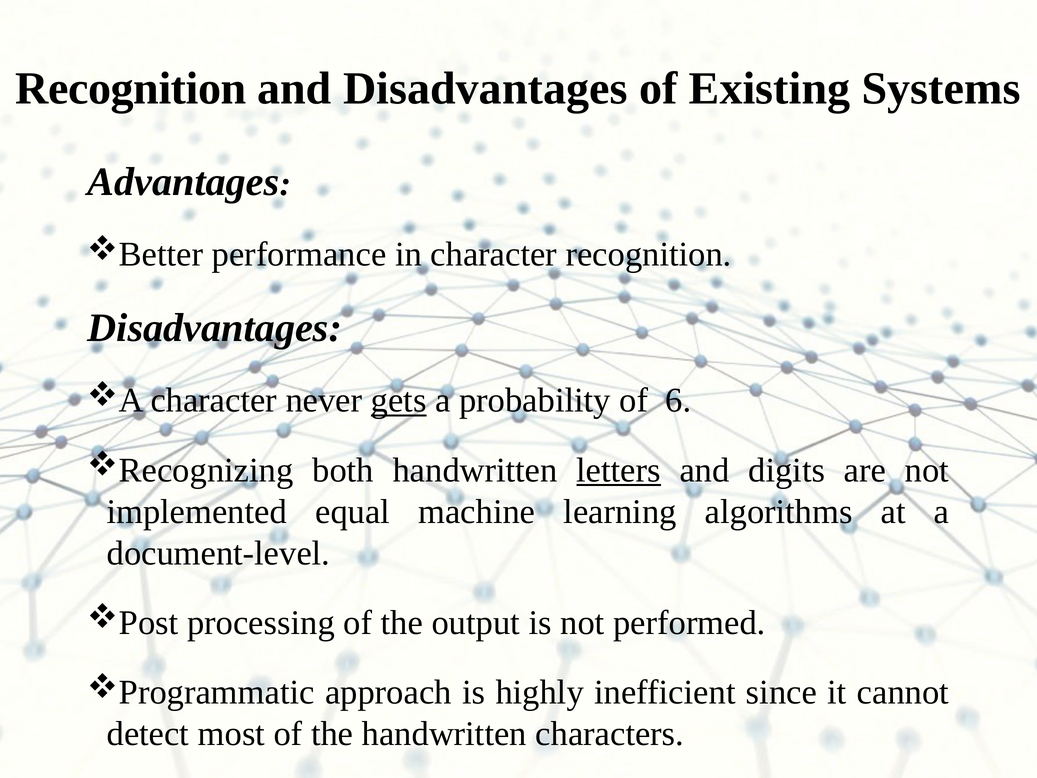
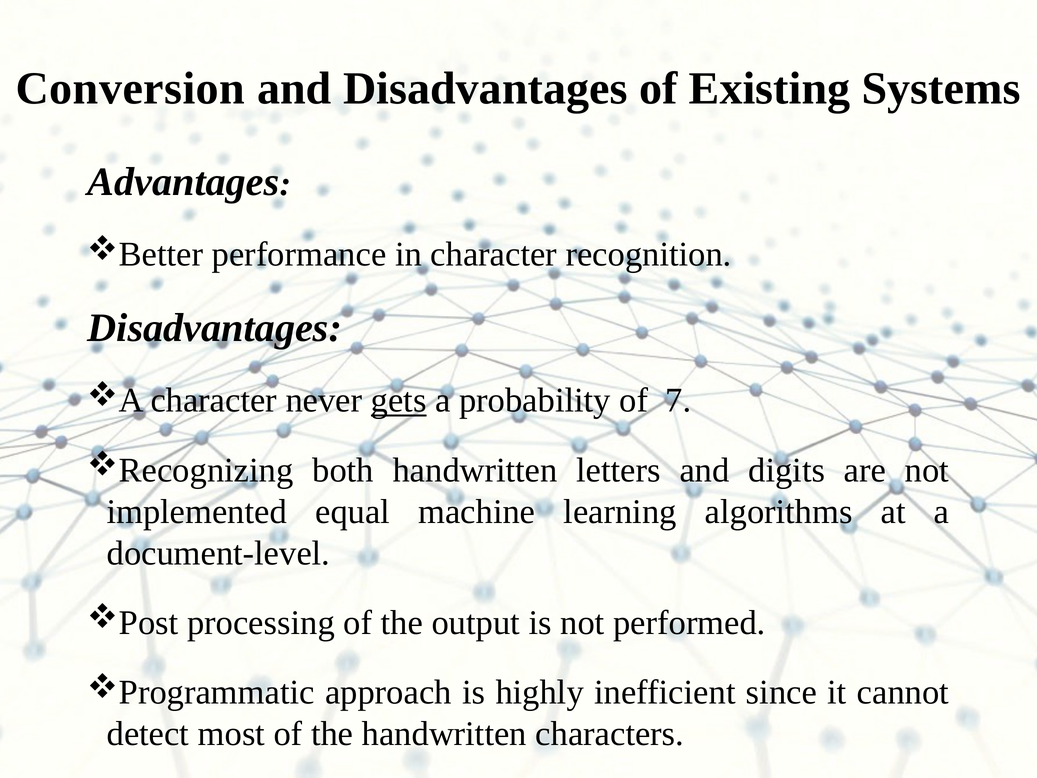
Recognition: Recognition -> Conversion (130, 89)
6: 6 -> 7 (678, 400)
letters underline: present -> none (619, 470)
